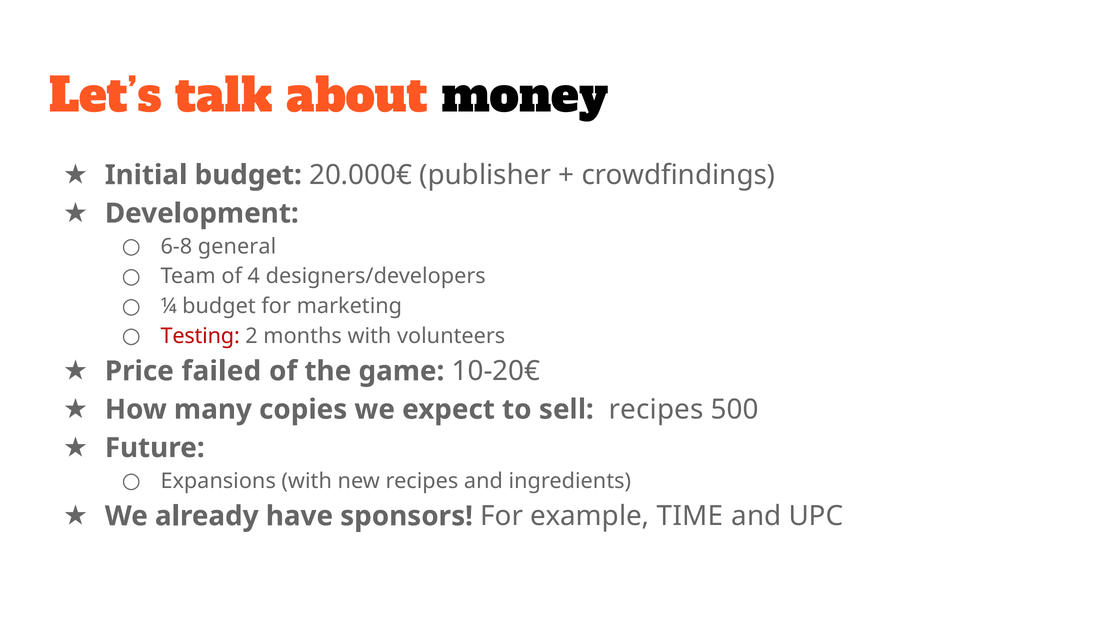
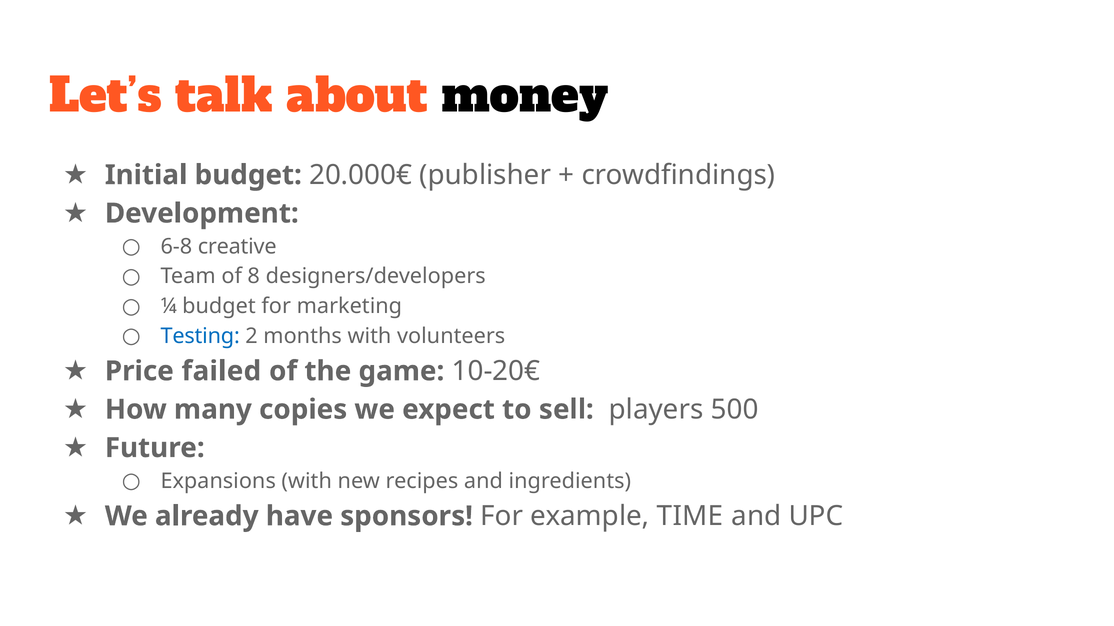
general: general -> creative (237, 247)
4: 4 -> 8 (254, 277)
Testing colour: red -> blue (200, 336)
sell recipes: recipes -> players (656, 410)
